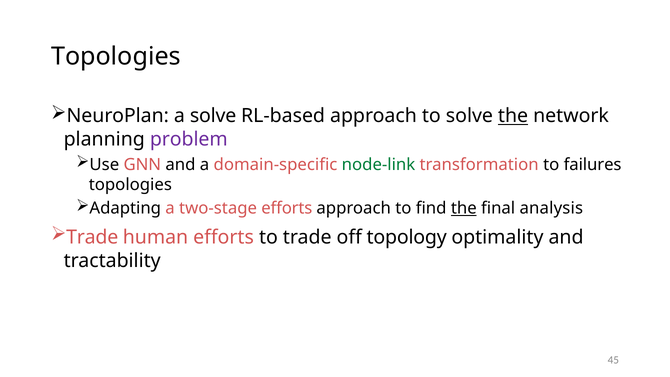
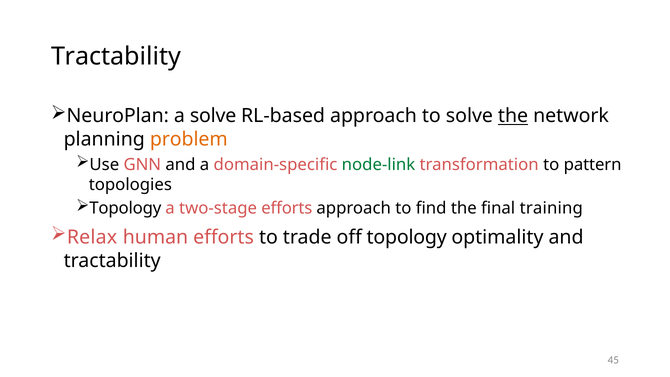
Topologies: Topologies -> Tractability (116, 56)
problem colour: purple -> orange (189, 139)
failures: failures -> pattern (593, 164)
Adapting: Adapting -> Topology (125, 208)
the underline: present -> none (464, 208)
analysis: analysis -> training (551, 208)
Trade: Trade -> Relax (92, 237)
